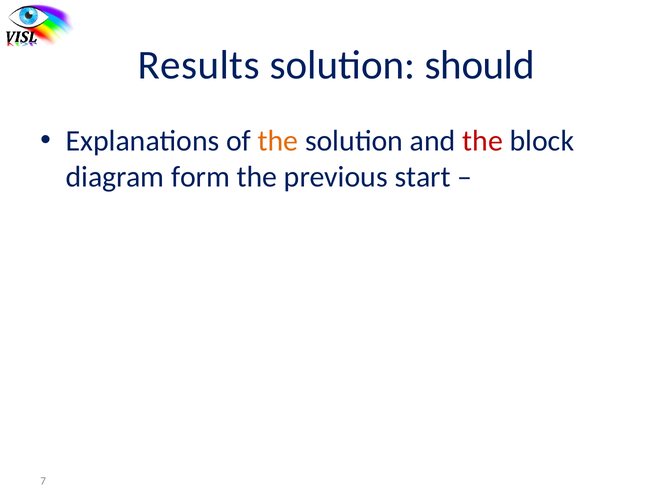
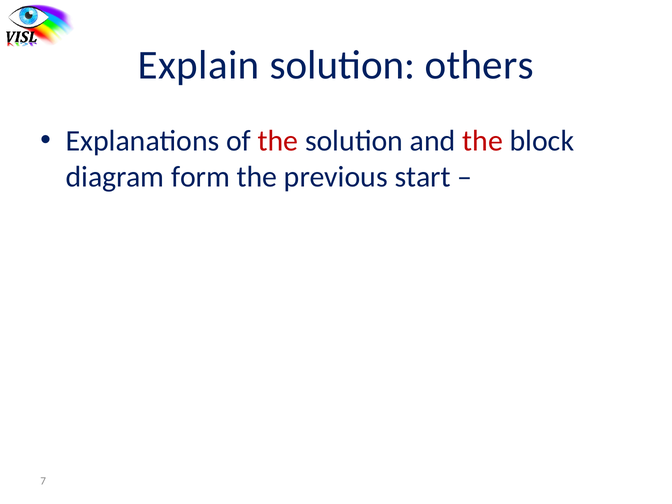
Results: Results -> Explain (199, 65)
should: should -> others (479, 65)
the colour: orange -> red (278, 141)
